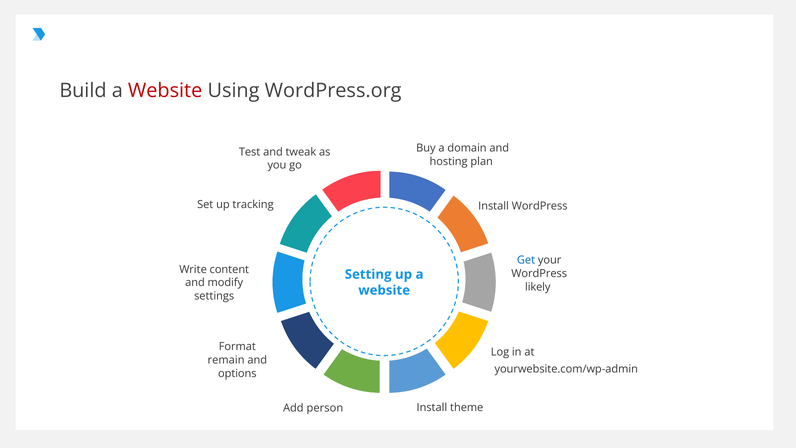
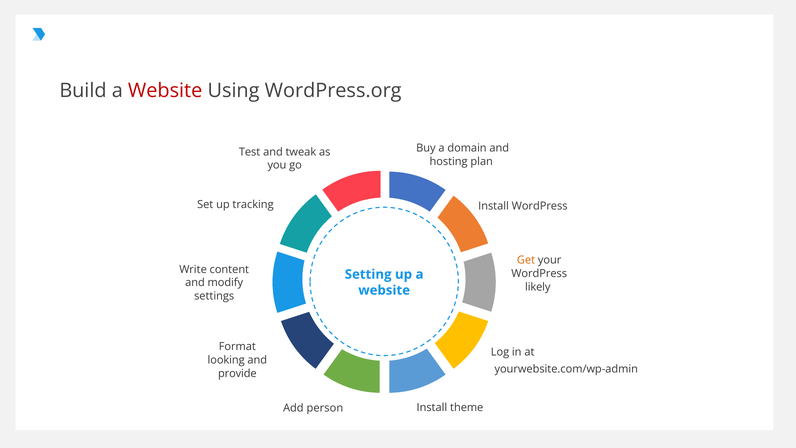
Get colour: blue -> orange (526, 260)
remain: remain -> looking (226, 360)
options: options -> provide (237, 373)
